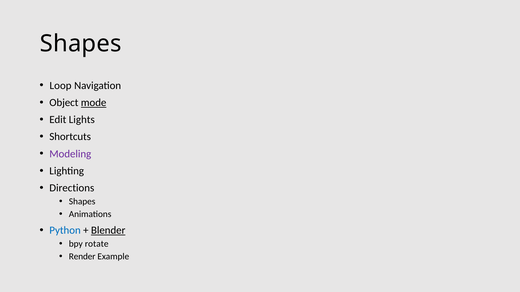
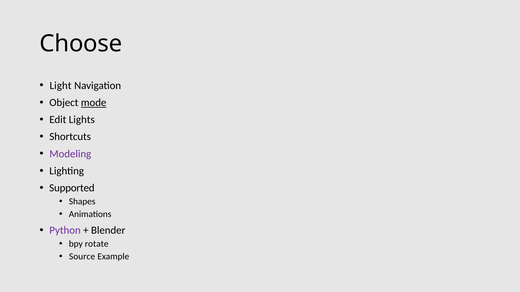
Shapes: Shapes -> Choose (81, 44)
Loop: Loop -> Light (61, 86)
Directions: Directions -> Supported (72, 188)
Python colour: blue -> purple (65, 231)
Blender underline: present -> none (108, 231)
Render: Render -> Source (82, 257)
